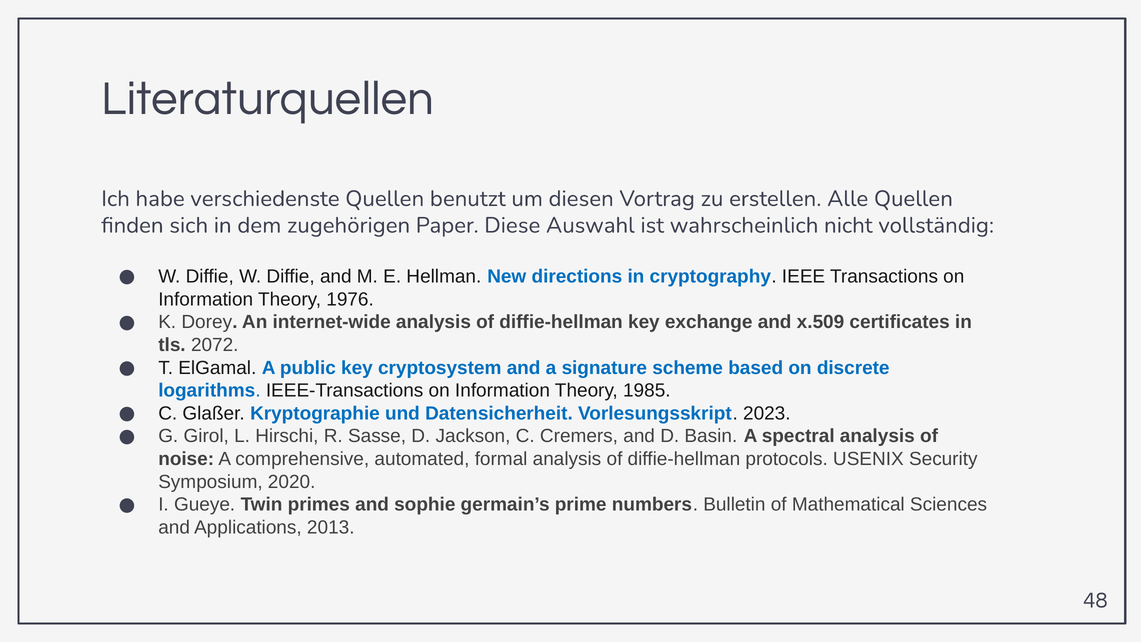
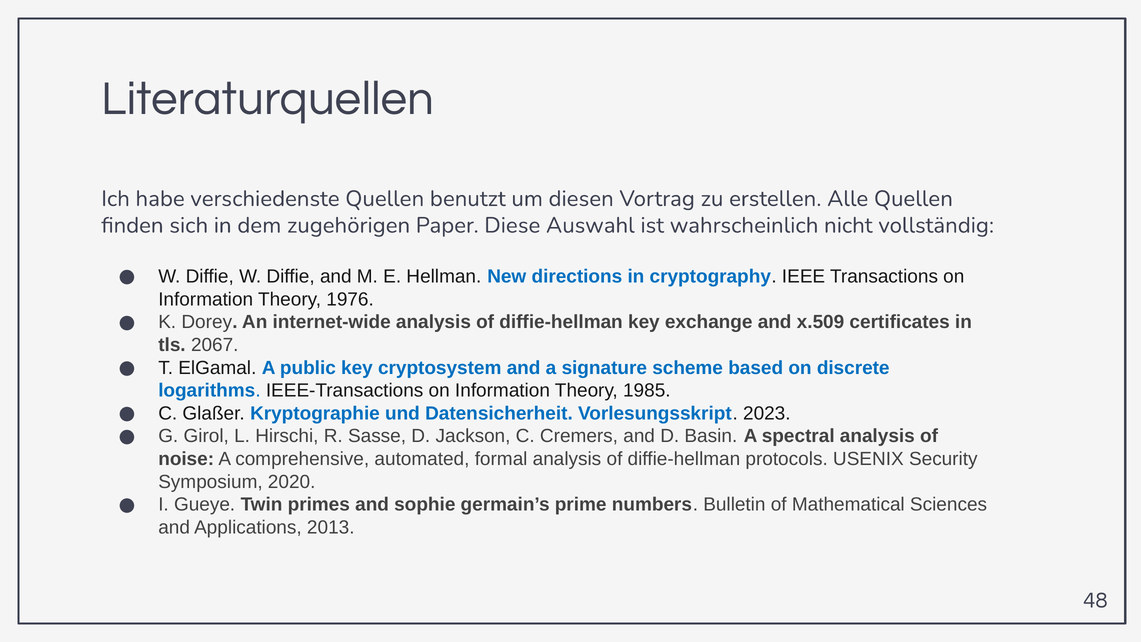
2072: 2072 -> 2067 (215, 345)
